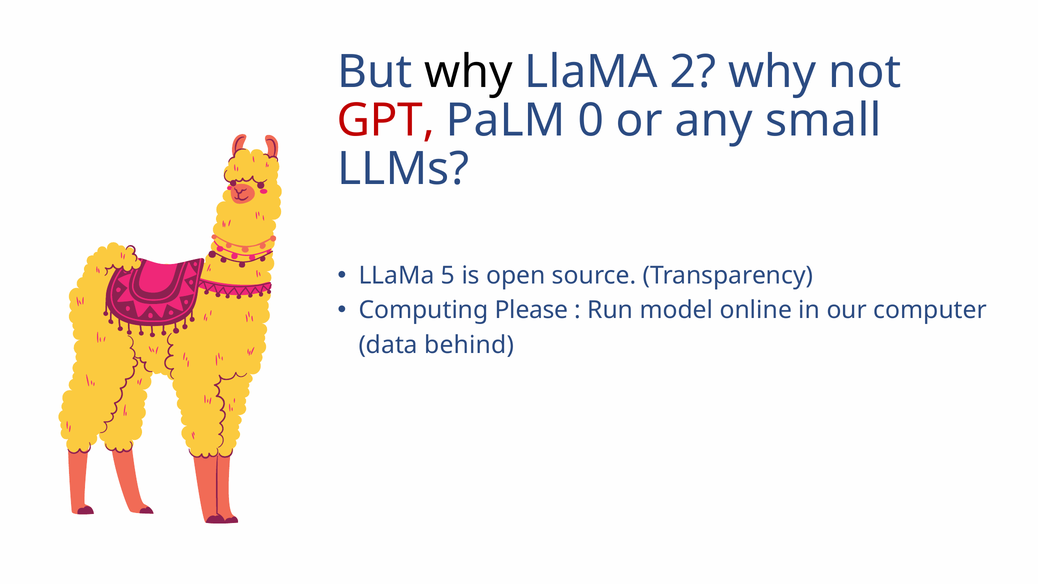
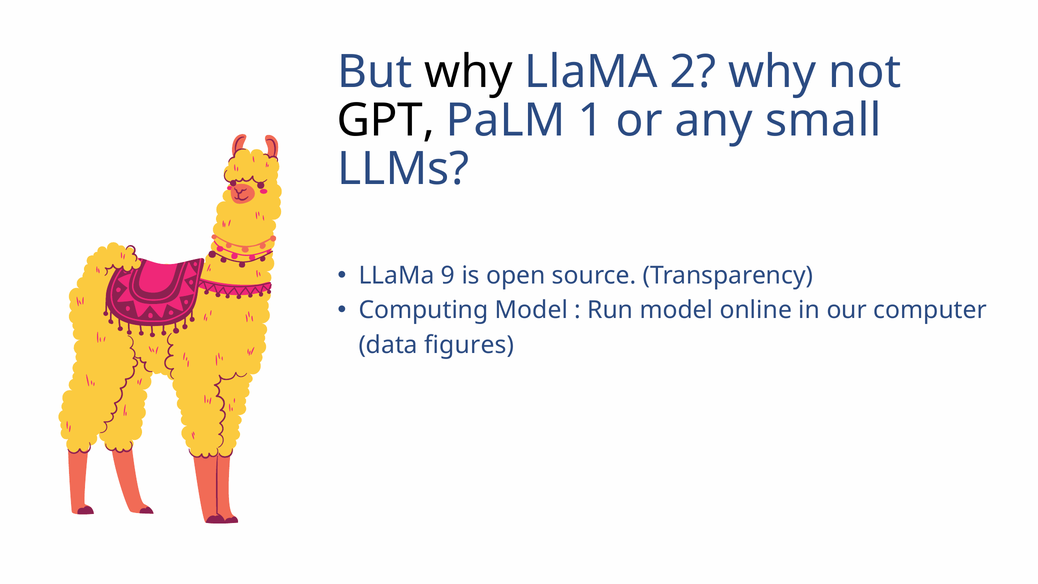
GPT colour: red -> black (386, 120)
0: 0 -> 1 (591, 120)
5: 5 -> 9 (448, 276)
Computing Please: Please -> Model (531, 310)
behind: behind -> figures (469, 345)
